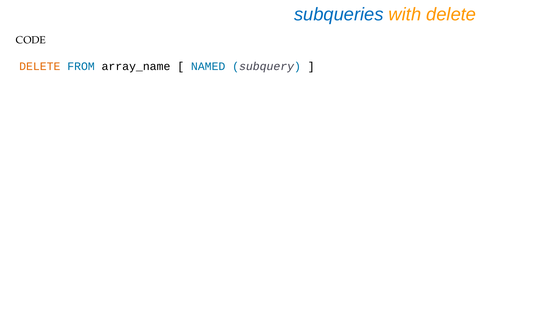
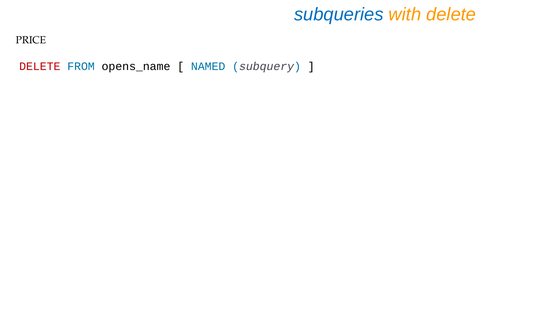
CODE: CODE -> PRICE (31, 40)
DELETE colour: orange -> red (40, 67)
array_name: array_name -> opens_name (136, 67)
